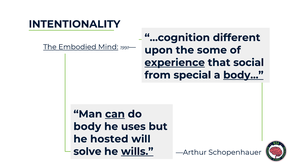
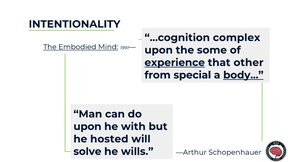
different: different -> complex (237, 38)
social: social -> other (249, 63)
can underline: present -> none (115, 114)
body: body -> upon (87, 127)
uses: uses -> with (133, 127)
wills underline: present -> none (137, 151)
